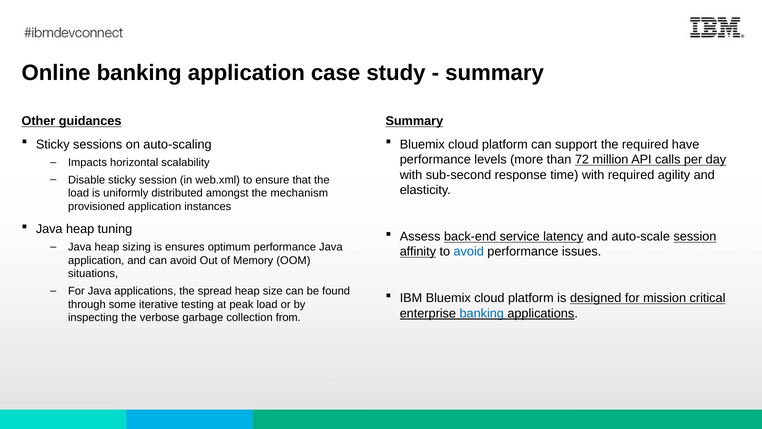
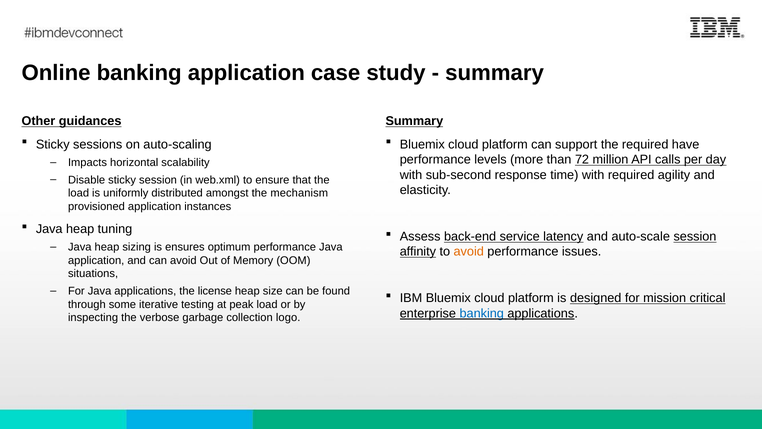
avoid colour: blue -> orange (469, 252)
spread: spread -> license (215, 291)
from: from -> logo (288, 318)
